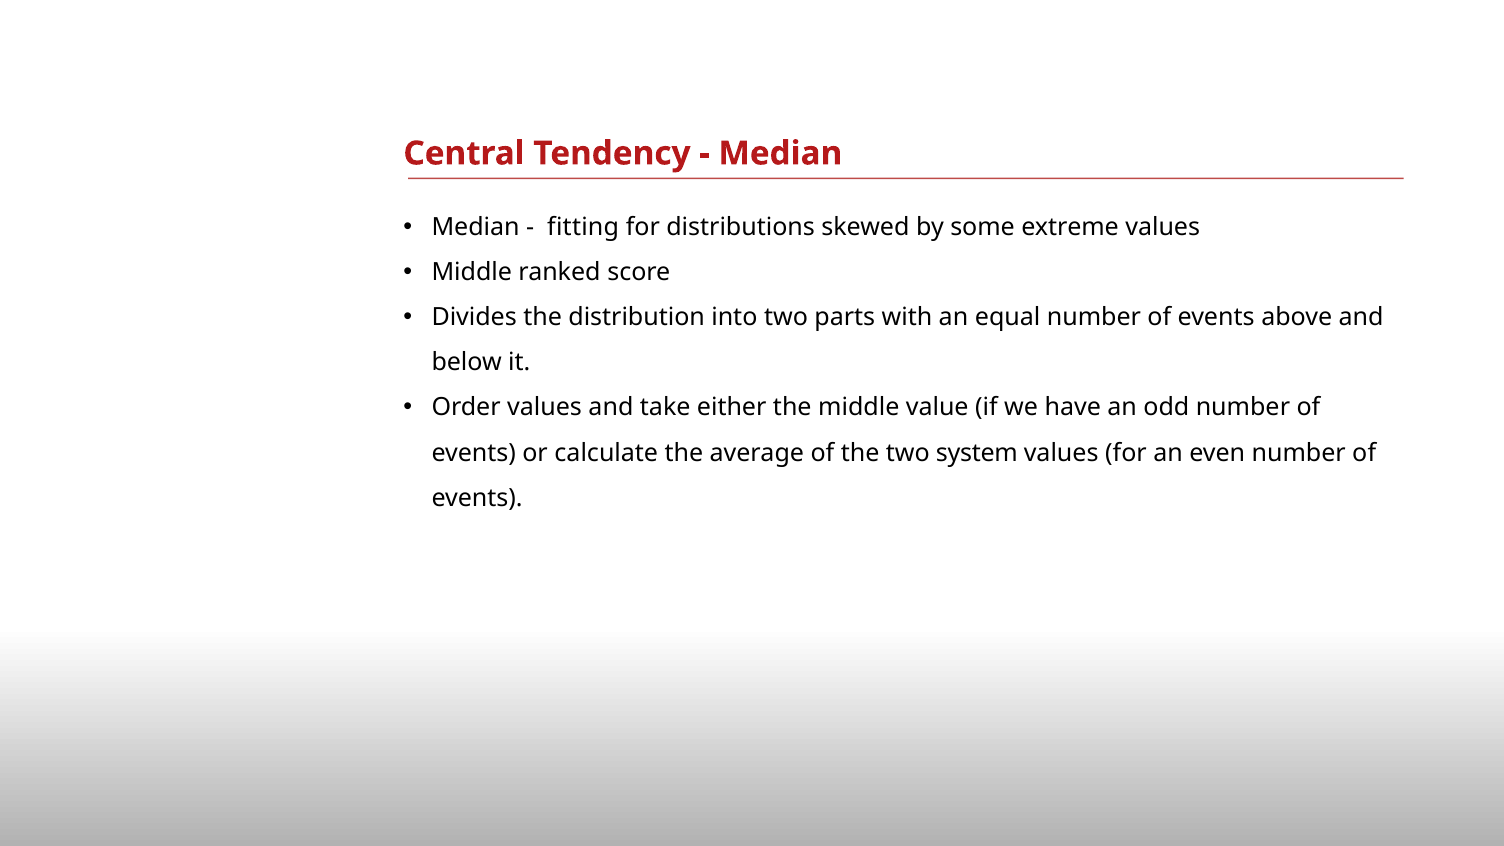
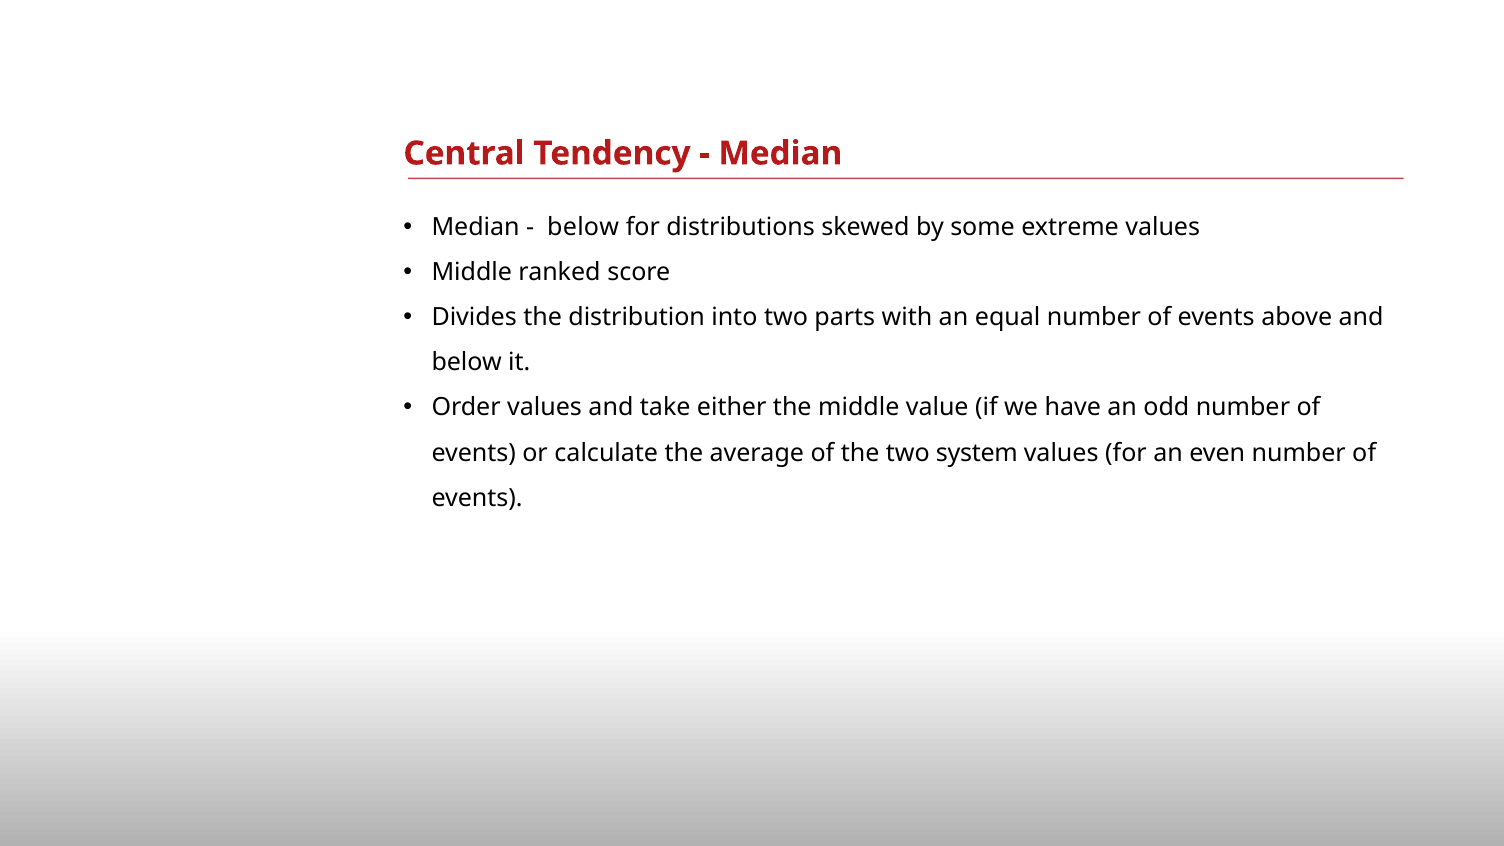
fitting: fitting -> below (583, 227)
